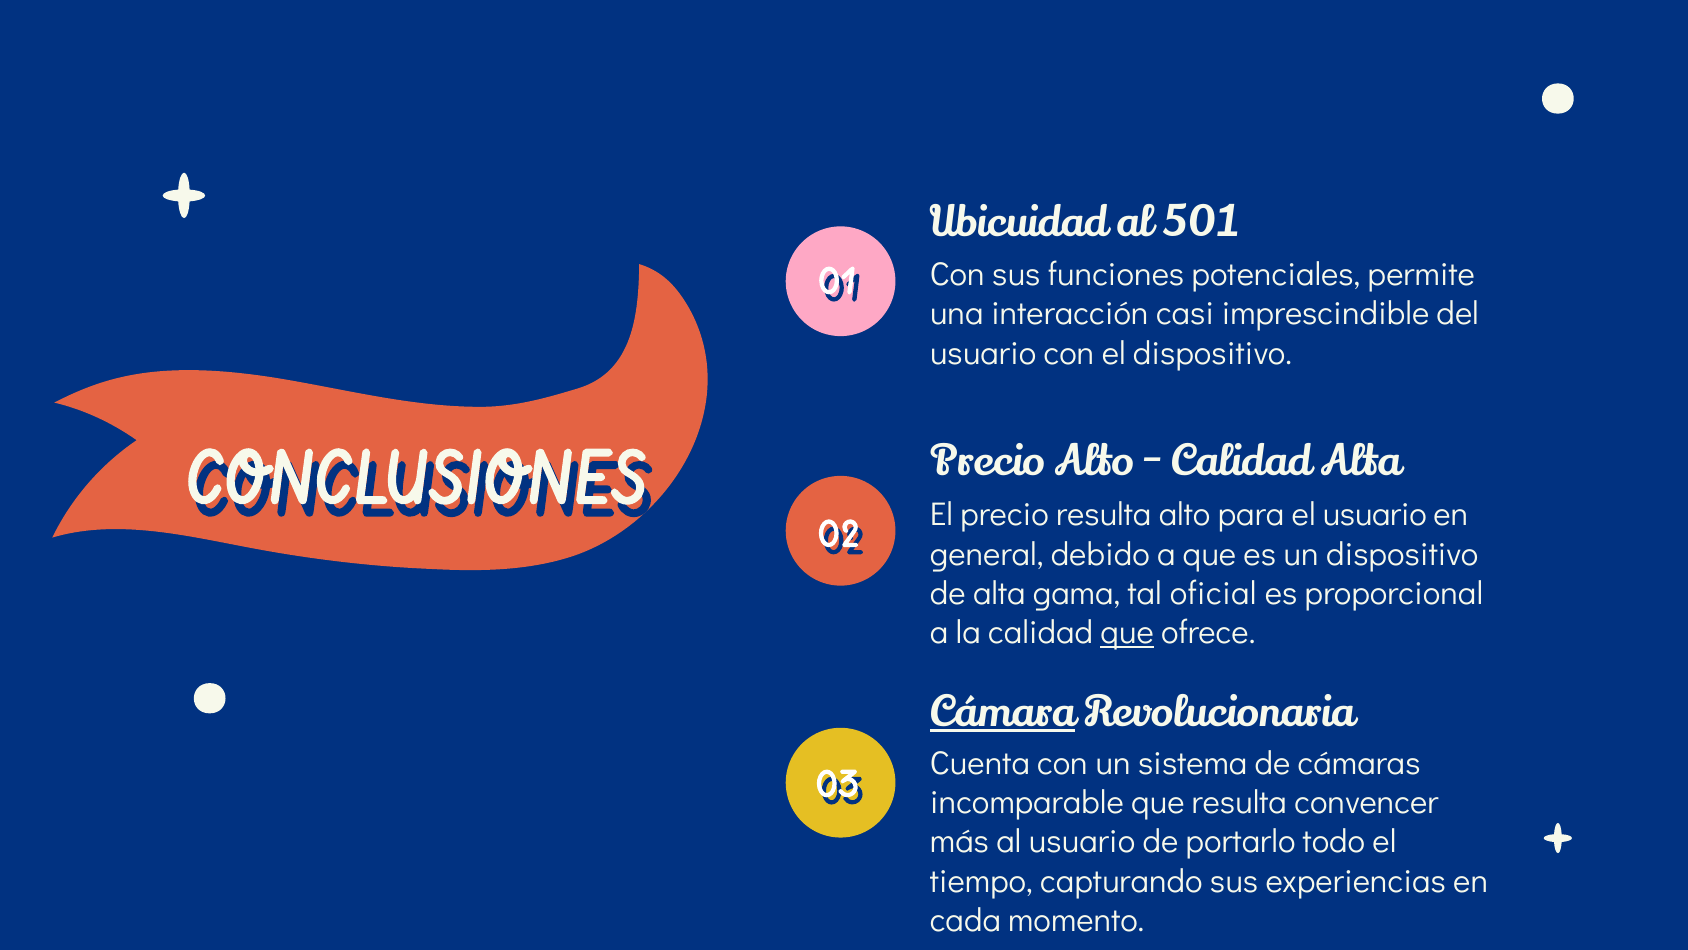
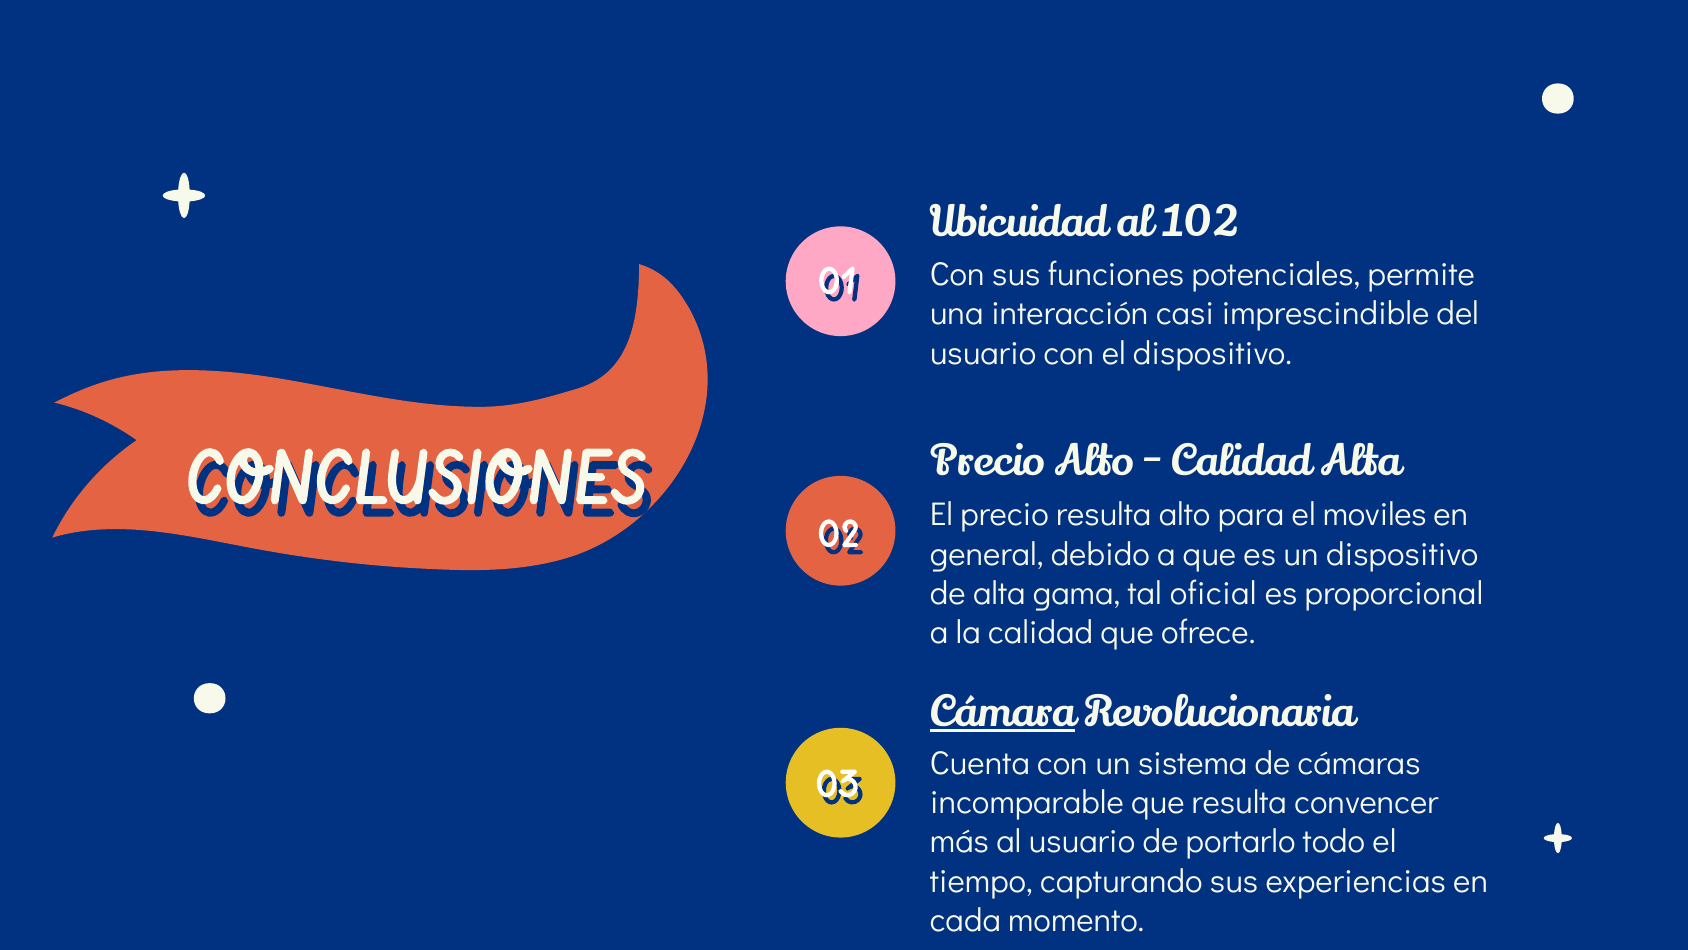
501: 501 -> 102 (1200, 222)
el usuario: usuario -> moviles (1375, 515)
que underline: present -> none (1127, 633)
